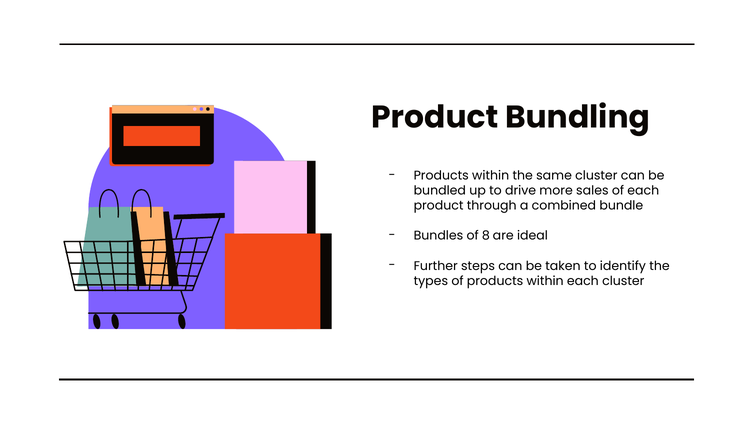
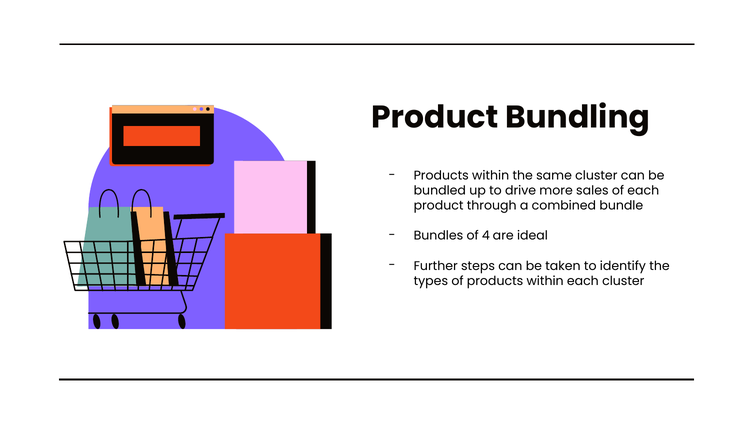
8: 8 -> 4 (486, 236)
